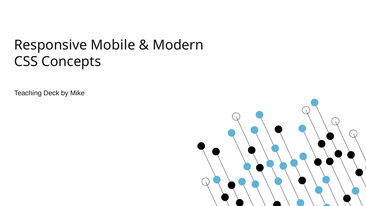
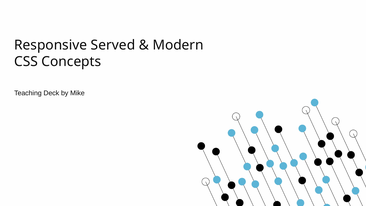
Mobile: Mobile -> Served (113, 45)
